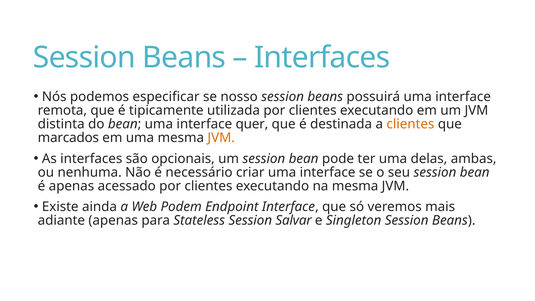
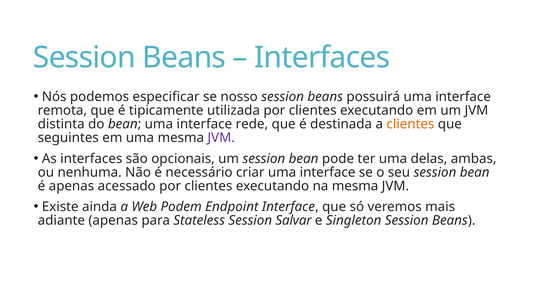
quer: quer -> rede (252, 124)
marcados: marcados -> seguintes (68, 138)
JVM colour: orange -> purple (221, 138)
